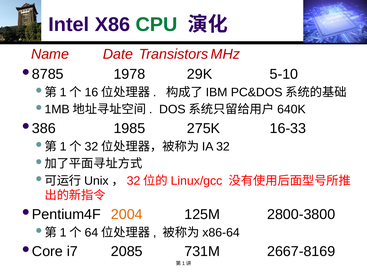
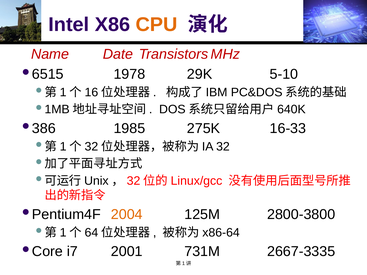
CPU colour: green -> orange (157, 25)
8785: 8785 -> 6515 (48, 74)
2085: 2085 -> 2001 (127, 252)
2667-8169: 2667-8169 -> 2667-3335 (301, 252)
